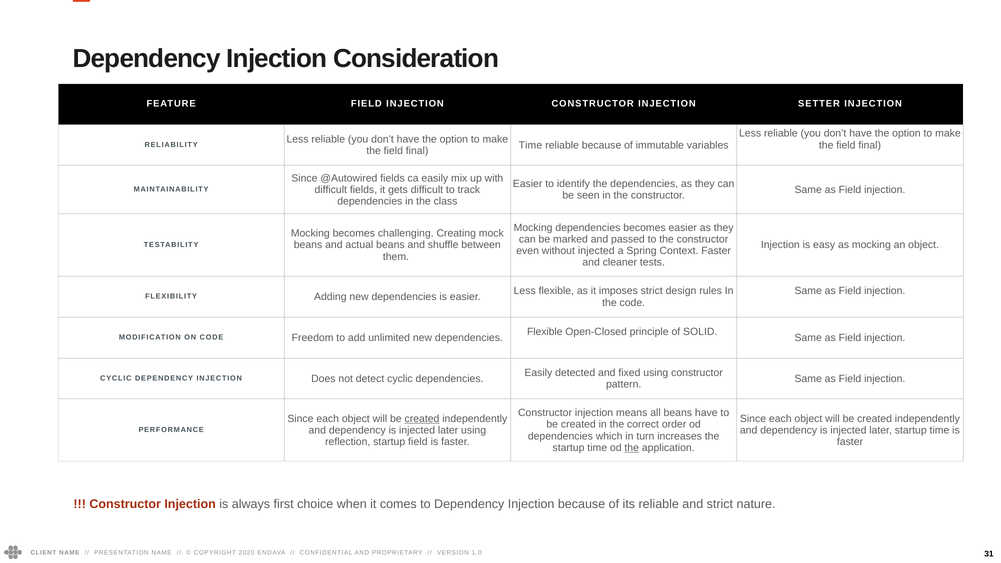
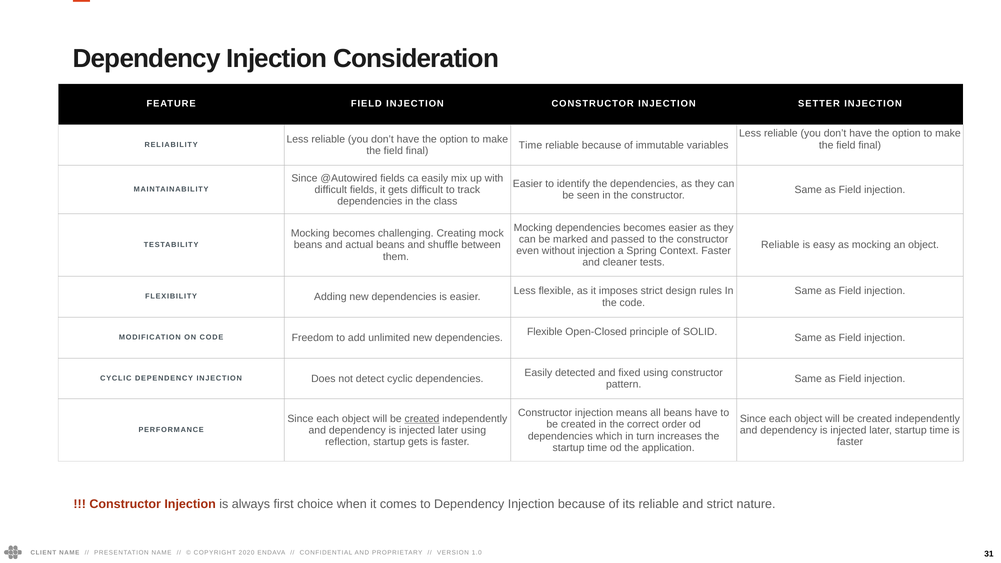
Injection: Injection -> Reliable (780, 245)
without injected: injected -> injection (596, 251)
startup field: field -> gets (418, 442)
the underline: present -> none (632, 448)
